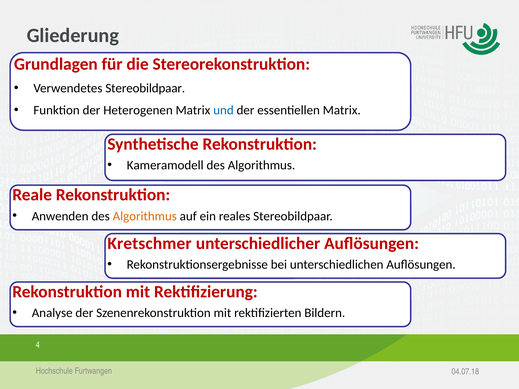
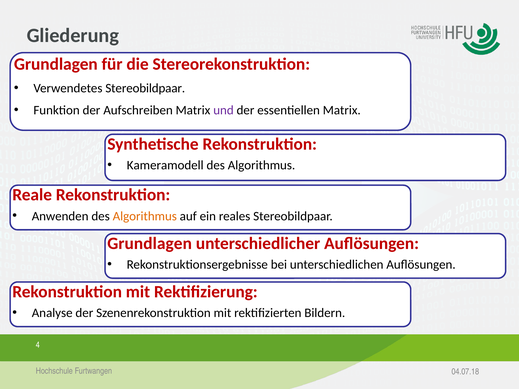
Heterogenen: Heterogenen -> Aufschreiben (138, 110)
und colour: blue -> purple (223, 110)
Kretschmer: Kretschmer -> Grundlagen (150, 243)
